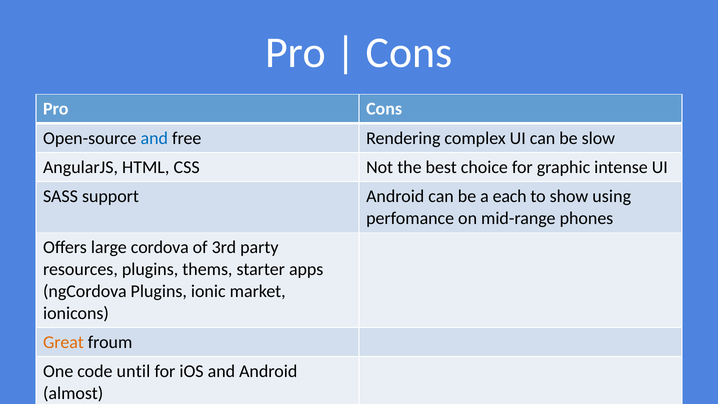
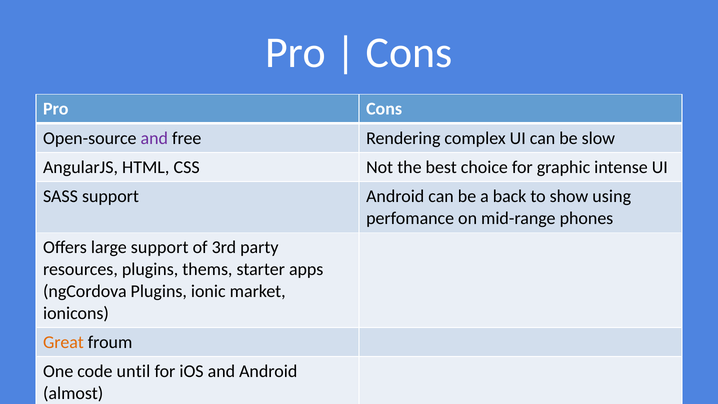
and colour: blue -> purple (154, 138)
each: each -> back (510, 196)
large cordova: cordova -> support (160, 247)
